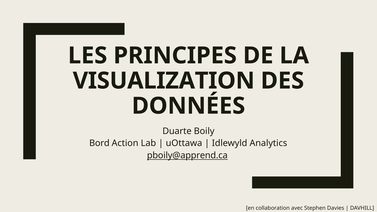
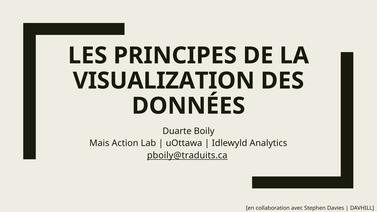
Bord: Bord -> Mais (99, 143)
pboily@apprend.ca: pboily@apprend.ca -> pboily@traduits.ca (187, 156)
